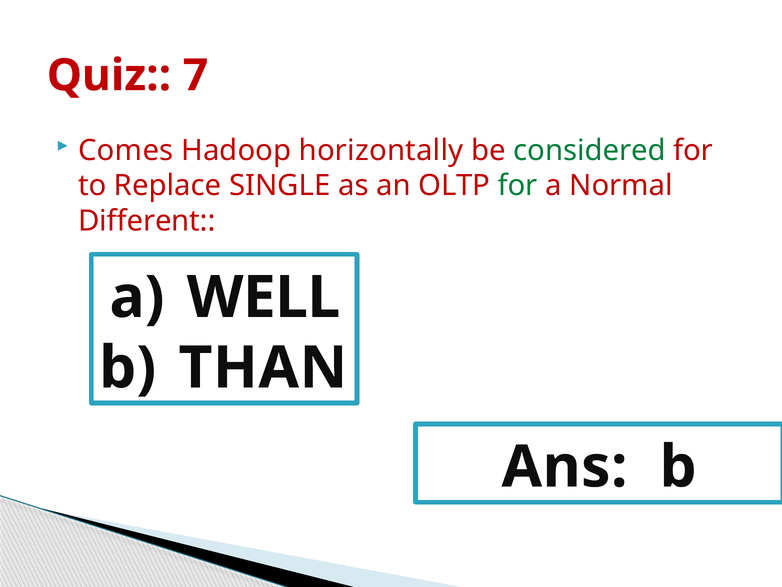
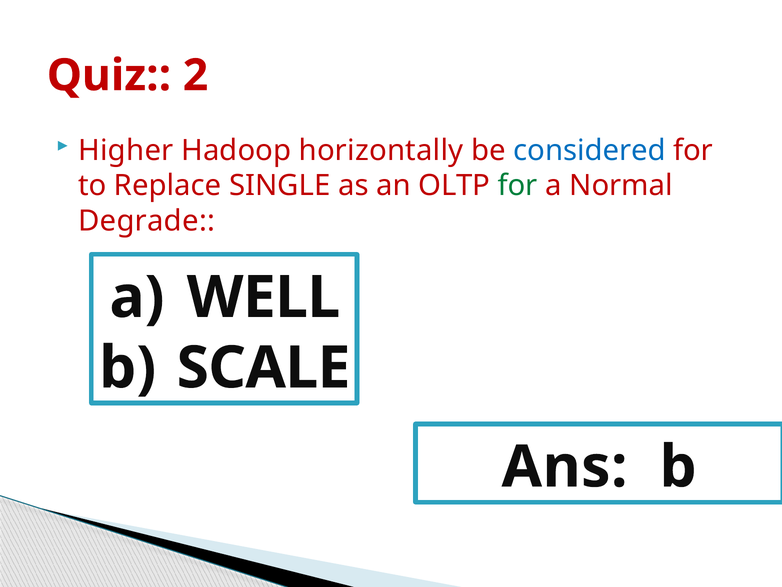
7: 7 -> 2 (195, 75)
Comes: Comes -> Higher (126, 150)
considered colour: green -> blue (589, 150)
Different: Different -> Degrade (147, 221)
THAN: THAN -> SCALE (263, 368)
